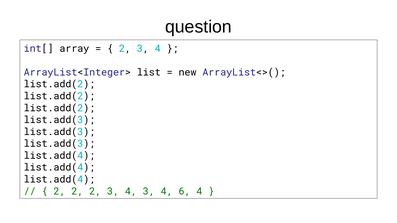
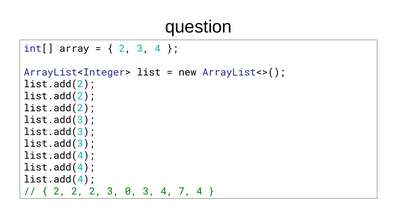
2 2 3 4: 4 -> 0 (131, 192)
6: 6 -> 7 (185, 192)
